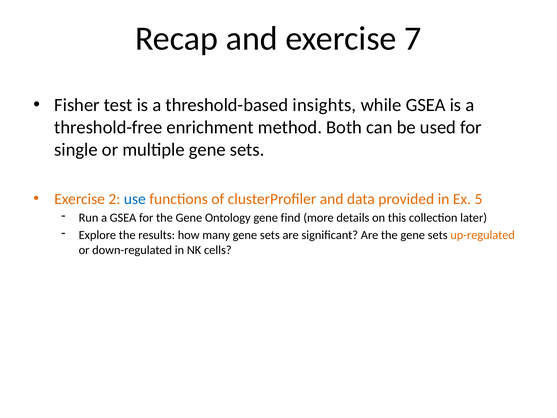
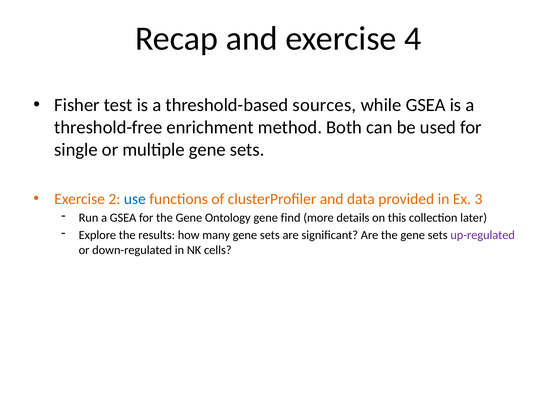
7: 7 -> 4 (413, 38)
insights: insights -> sources (324, 105)
5: 5 -> 3 (479, 199)
up-regulated colour: orange -> purple (483, 235)
